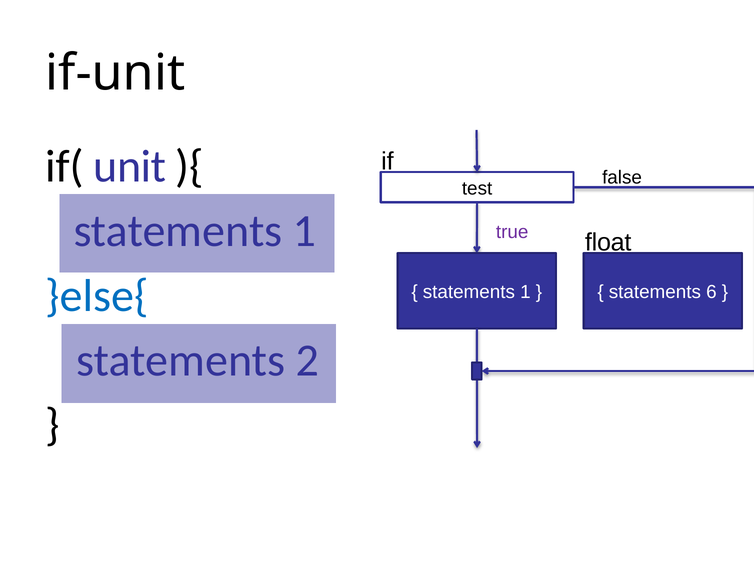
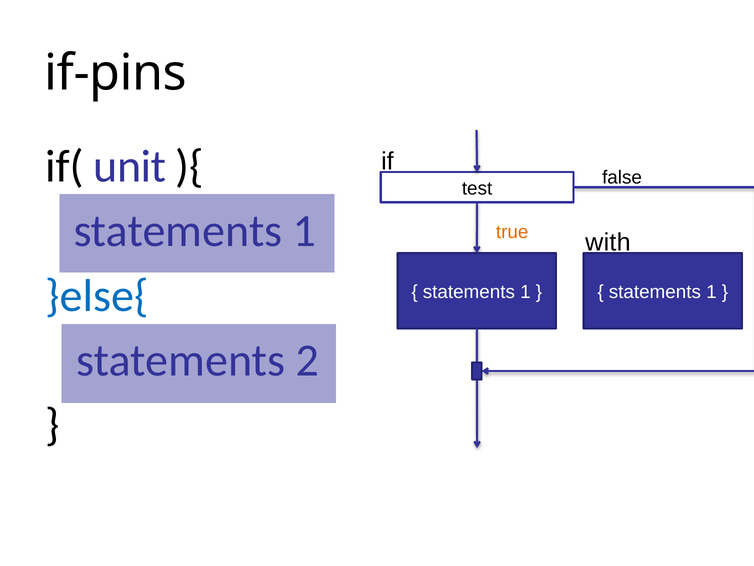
if-unit: if-unit -> if-pins (115, 73)
true colour: purple -> orange (512, 232)
float: float -> with (608, 242)
6: 6 -> 1 (711, 292)
